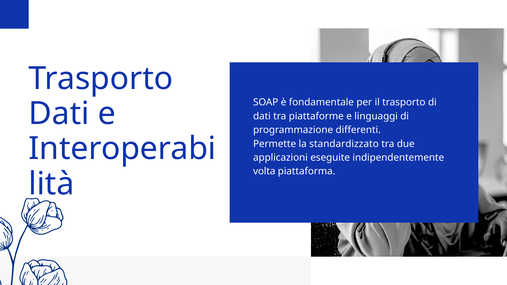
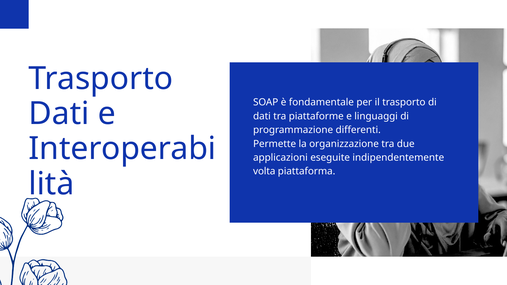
standardizzato: standardizzato -> organizzazione (344, 144)
